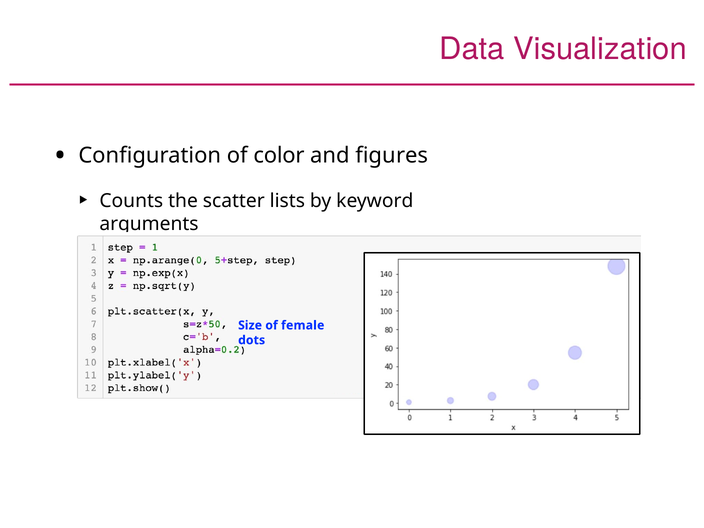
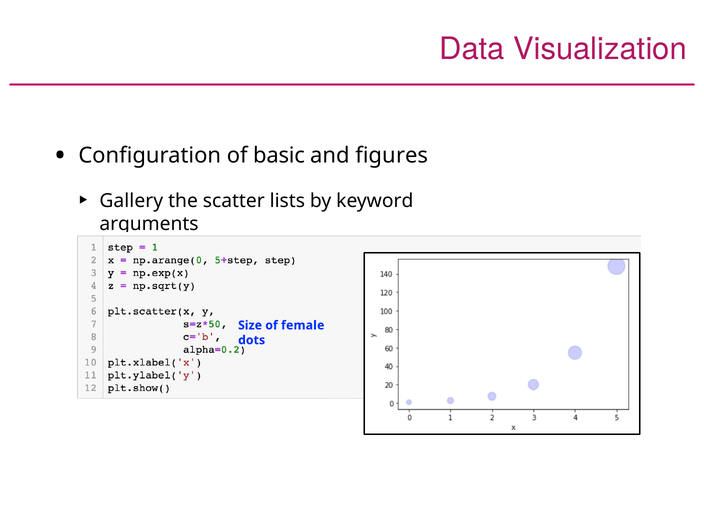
color: color -> basic (279, 155)
Counts: Counts -> Gallery (131, 201)
